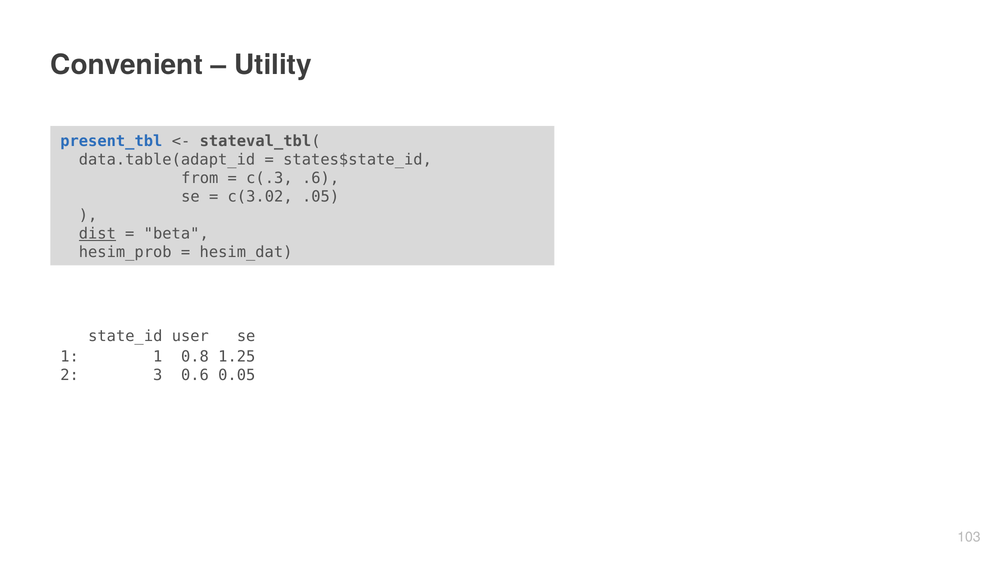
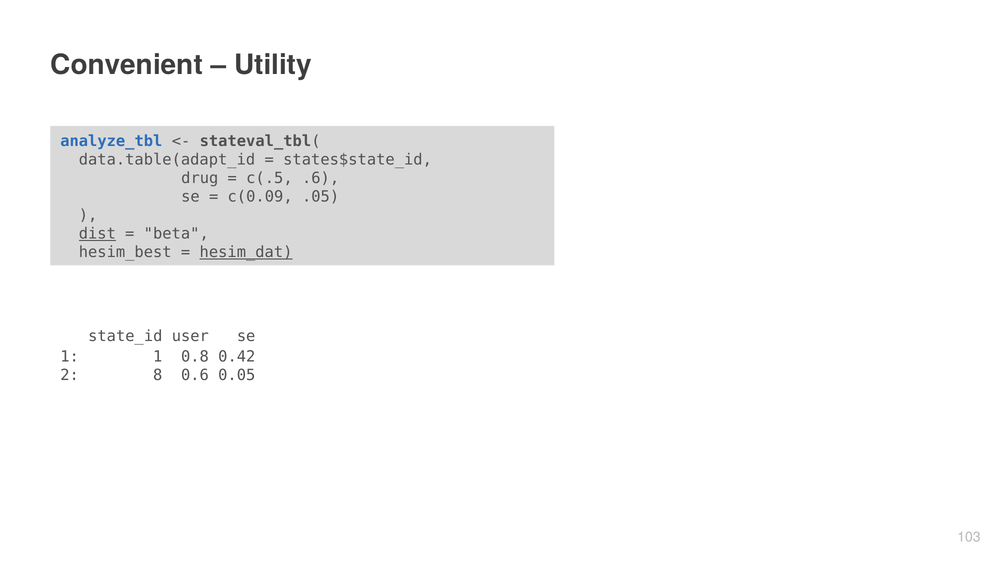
present_tbl: present_tbl -> analyze_tbl (111, 141)
from: from -> drug (200, 178)
c(.3: c(.3 -> c(.5 (269, 178)
c(3.02: c(3.02 -> c(0.09 (260, 197)
hesim_prob: hesim_prob -> hesim_best (125, 252)
hesim_dat underline: none -> present (246, 252)
1.25: 1.25 -> 0.42 (237, 357)
3: 3 -> 8 (158, 375)
